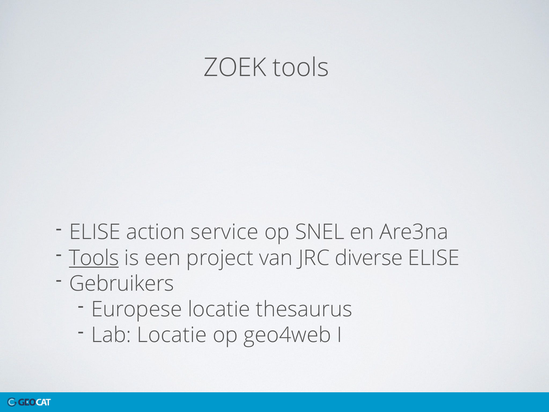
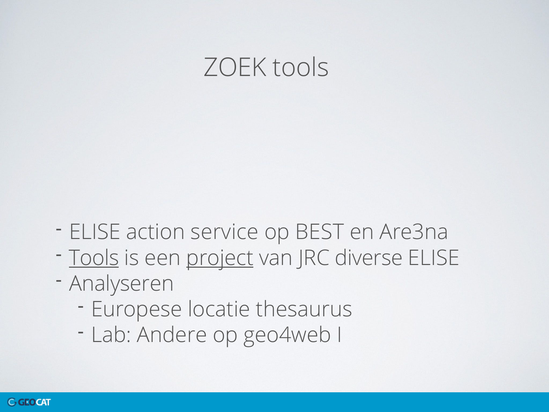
SNEL: SNEL -> BEST (320, 232)
project underline: none -> present (220, 258)
Gebruikers: Gebruikers -> Analyseren (122, 284)
Lab Locatie: Locatie -> Andere (172, 335)
